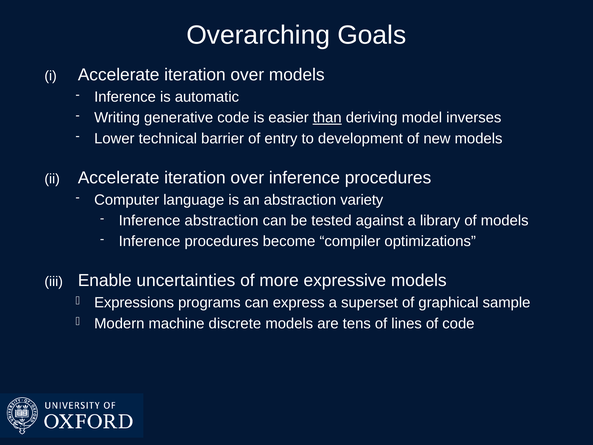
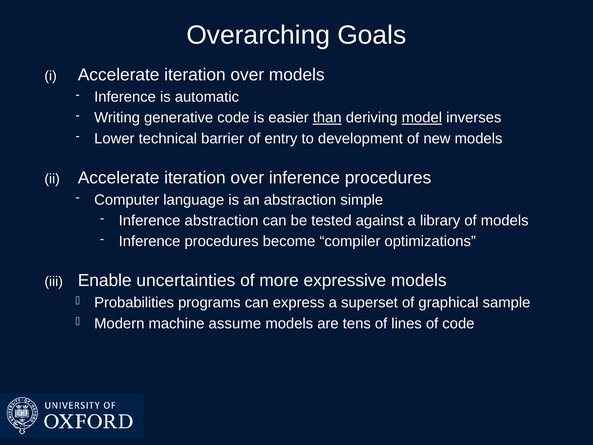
model underline: none -> present (422, 118)
variety: variety -> simple (362, 200)
Expressions: Expressions -> Probabilities (134, 303)
discrete: discrete -> assume (235, 323)
